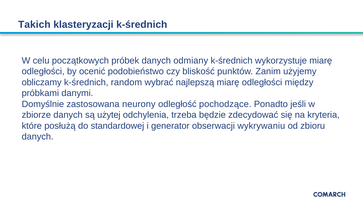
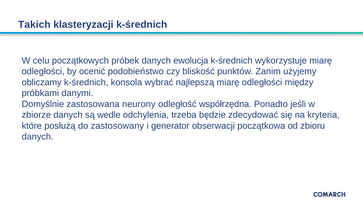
odmiany: odmiany -> ewolucja (191, 61)
random: random -> konsola (126, 82)
pochodzące: pochodzące -> współrzędna (225, 104)
użytej: użytej -> wedle (109, 115)
standardowej: standardowej -> zastosowany (117, 126)
wykrywaniu: wykrywaniu -> początkowa (261, 126)
